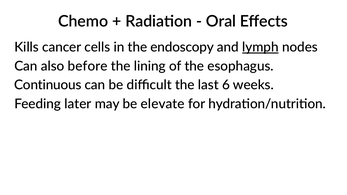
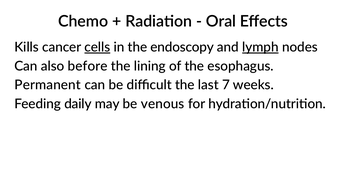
cells underline: none -> present (97, 47)
Continuous: Continuous -> Permanent (48, 85)
6: 6 -> 7 (226, 85)
later: later -> daily (78, 104)
elevate: elevate -> venous (163, 104)
